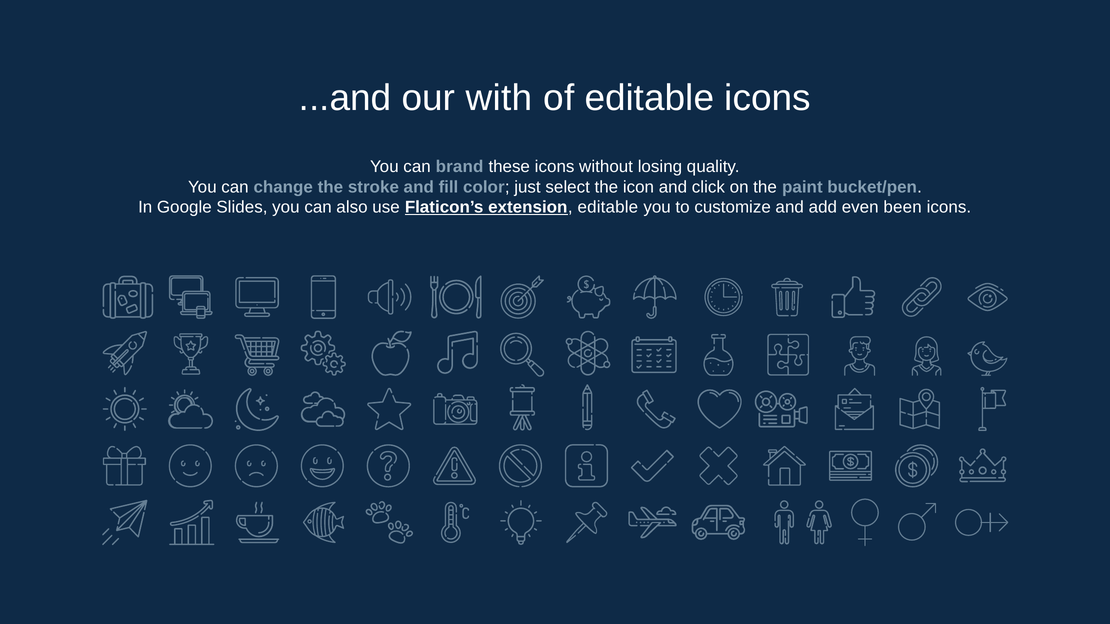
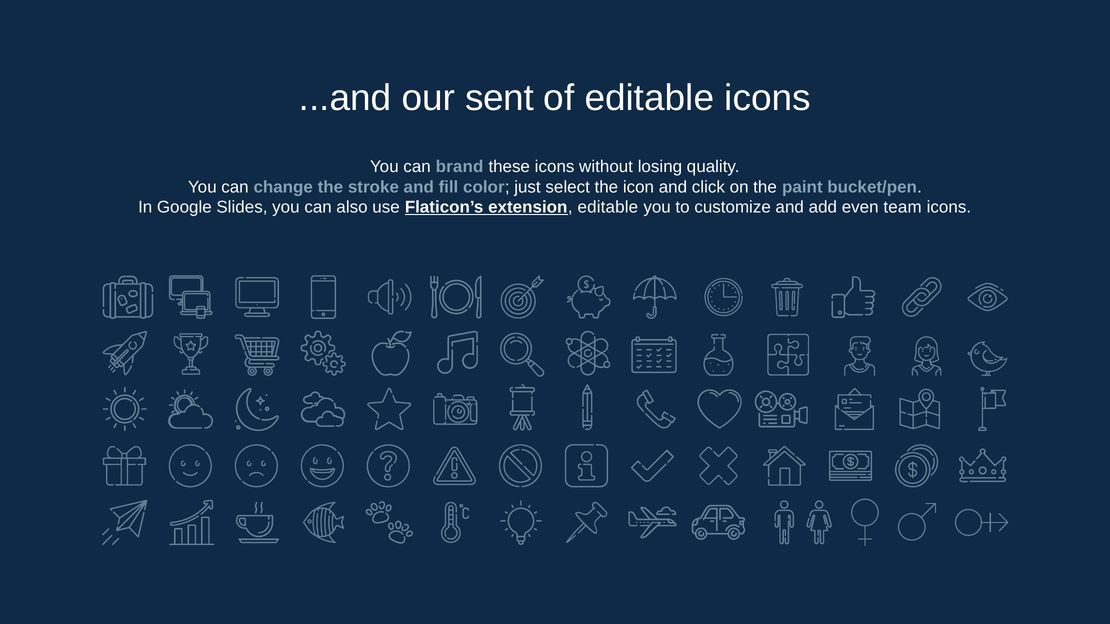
with: with -> sent (499, 98)
been: been -> team (903, 207)
